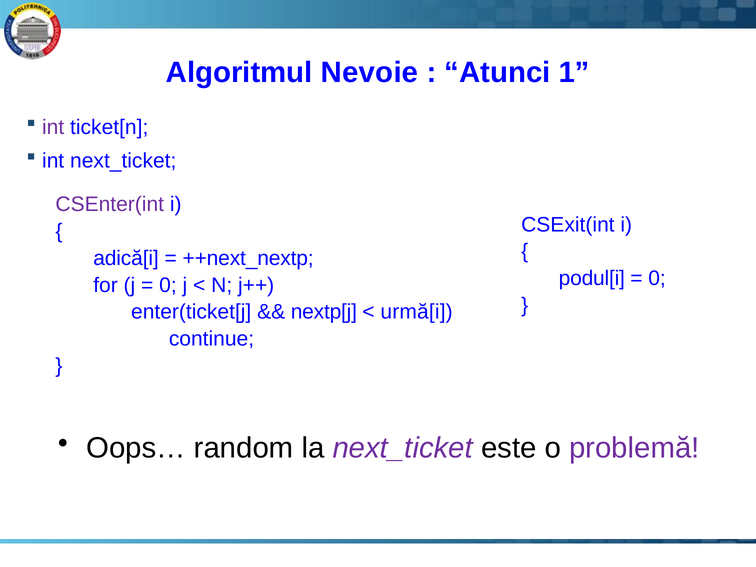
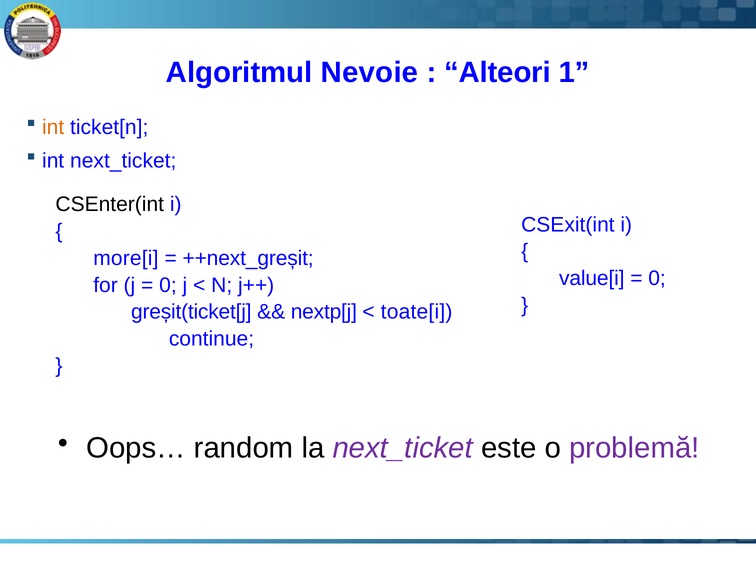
Atunci: Atunci -> Alteori (498, 72)
int colour: purple -> orange (53, 127)
CSEnter(int colour: purple -> black (110, 204)
adică[i: adică[i -> more[i (126, 258)
++next_nextp: ++next_nextp -> ++next_greșit (248, 258)
podul[i: podul[i -> value[i (592, 278)
enter(ticket[j: enter(ticket[j -> greșit(ticket[j (191, 312)
urmă[i: urmă[i -> toate[i (417, 312)
